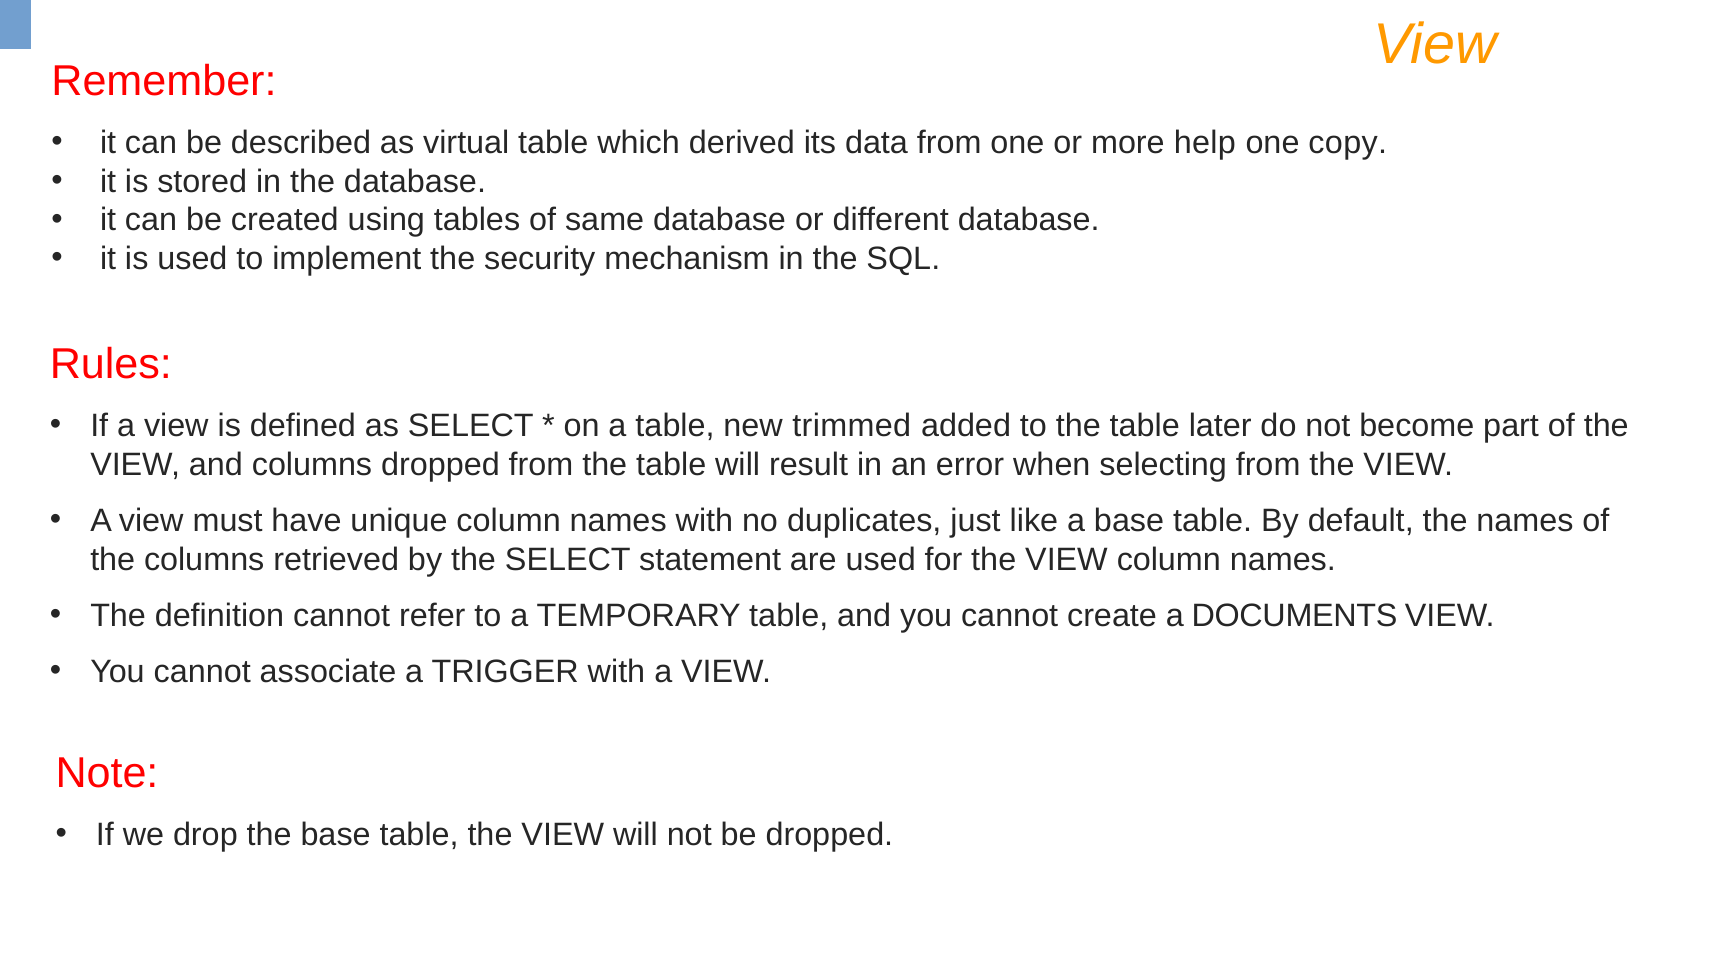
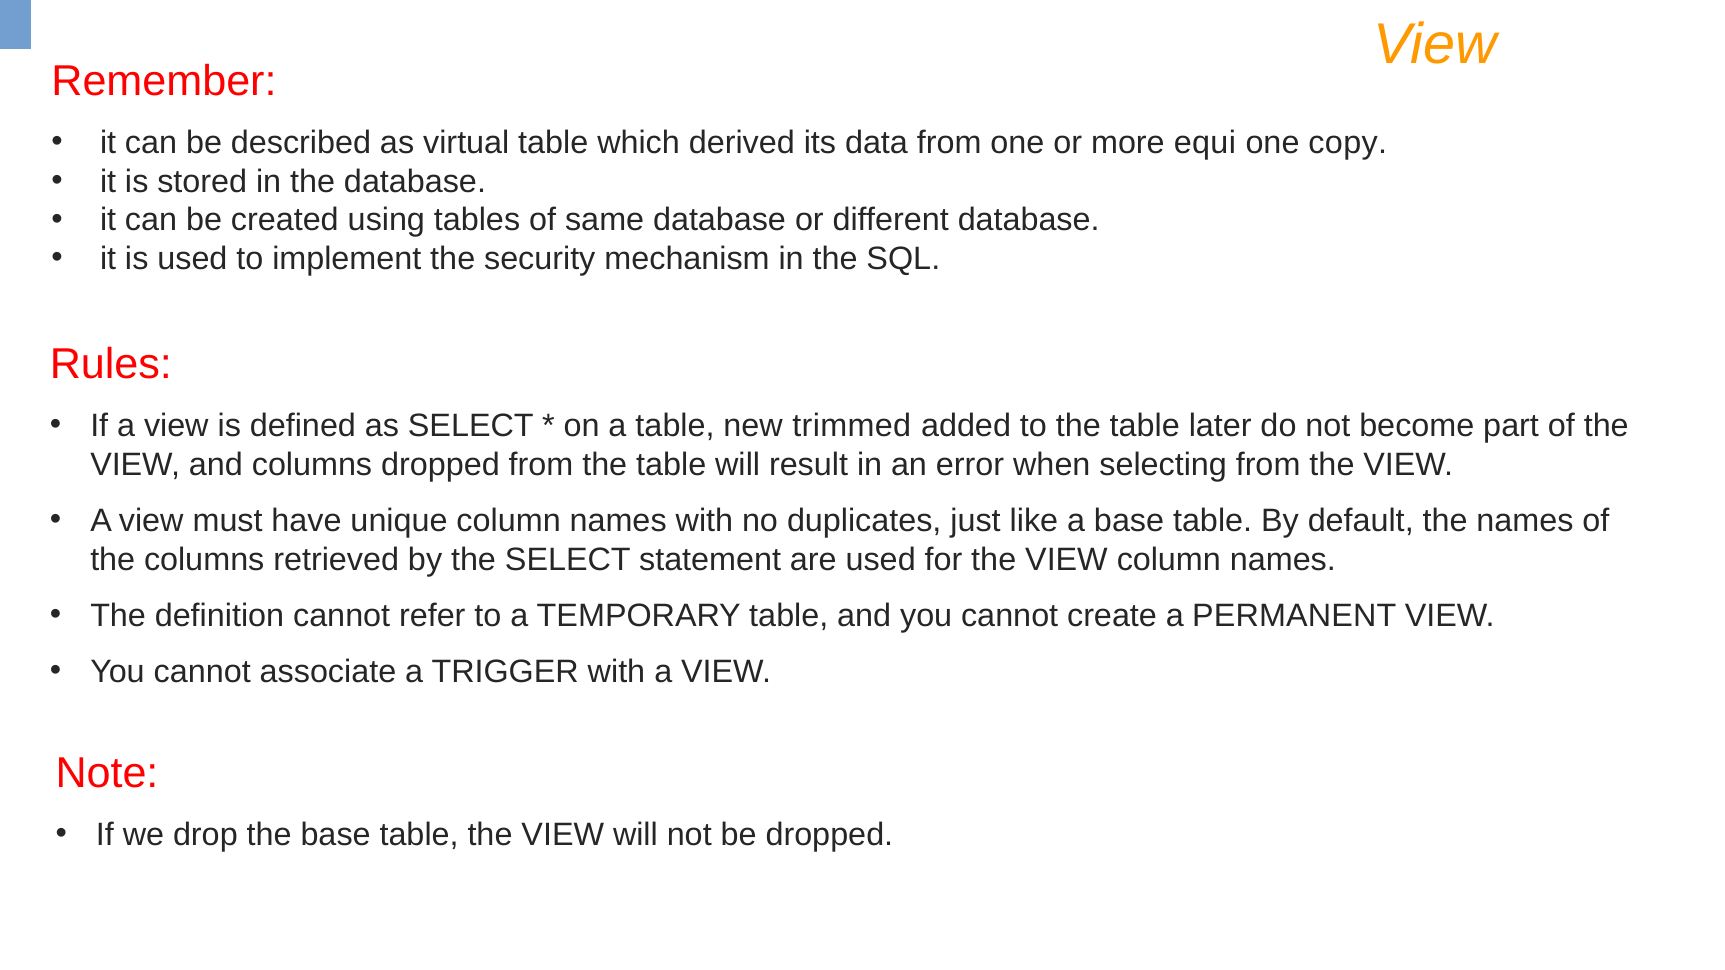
help: help -> equi (1205, 143)
DOCUMENTS: DOCUMENTS -> PERMANENT (1294, 616)
